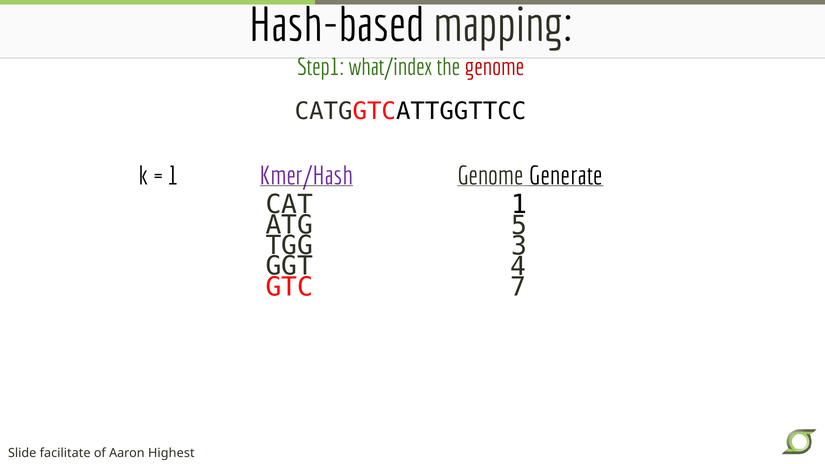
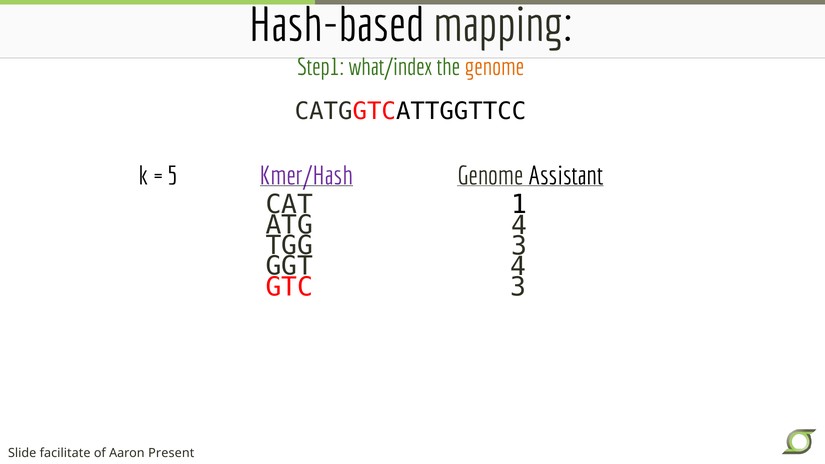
genome colour: red -> orange (494, 67)
1: 1 -> 5 (173, 176)
Generate: Generate -> Assistant (566, 176)
ATG 5: 5 -> 4 (519, 225)
GTC 7: 7 -> 3 (518, 287)
Highest: Highest -> Present (171, 453)
